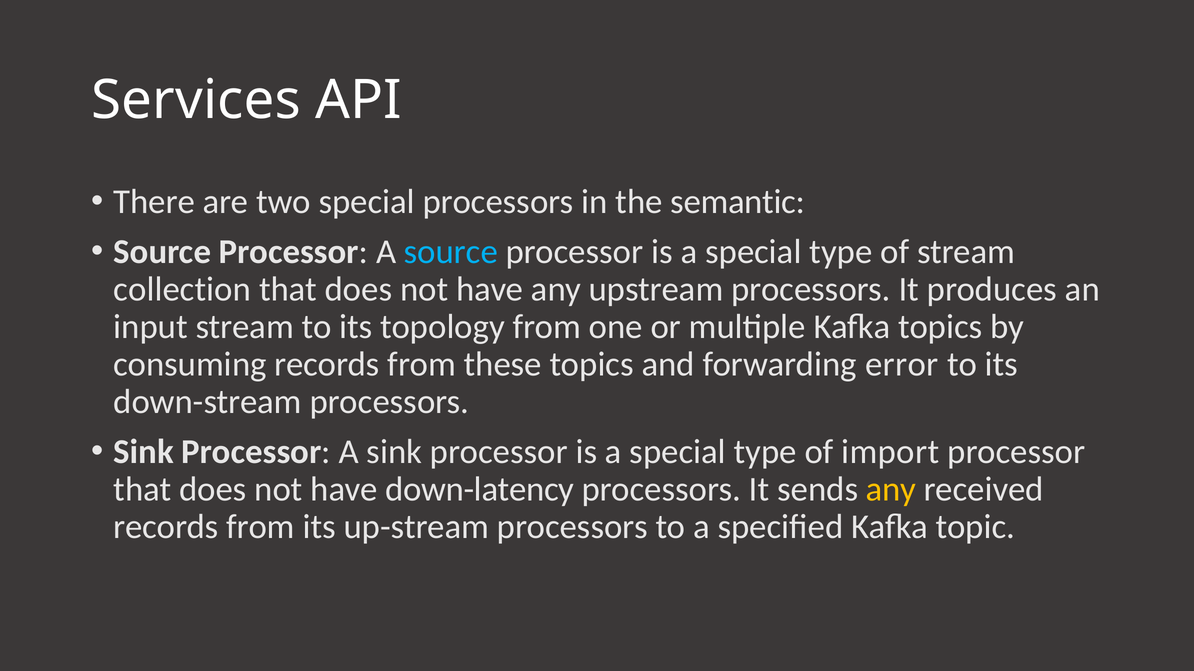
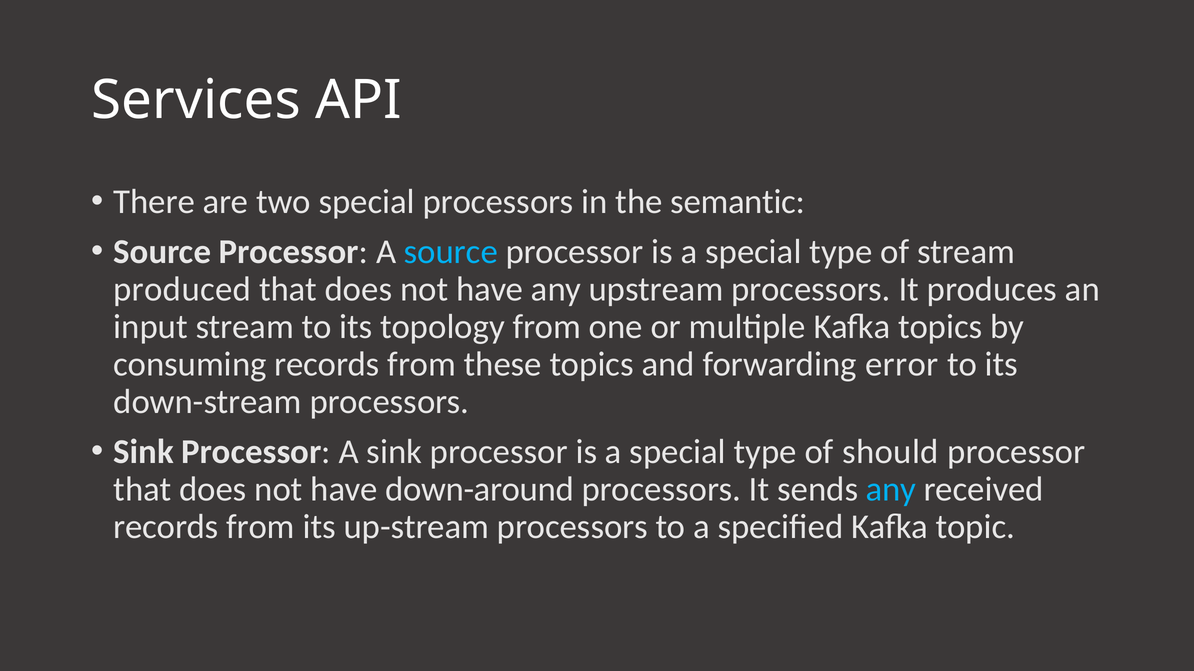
collection: collection -> produced (182, 289)
import: import -> should (890, 452)
down-latency: down-latency -> down-around (480, 490)
any colour: yellow -> light blue (891, 490)
